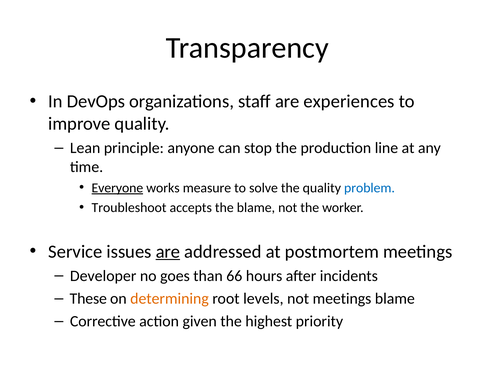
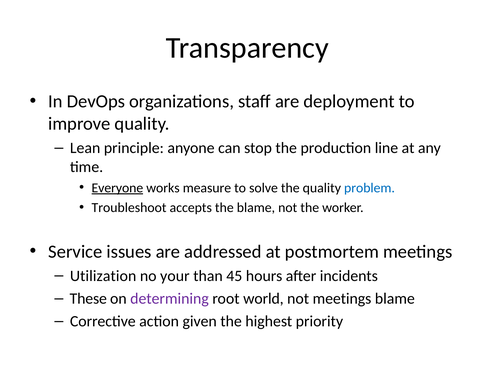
experiences: experiences -> deployment (349, 102)
are underline: present -> none (168, 252)
Developer: Developer -> Utilization (103, 276)
goes: goes -> your (175, 276)
66: 66 -> 45 (234, 276)
determining colour: orange -> purple (169, 299)
levels: levels -> world (263, 299)
